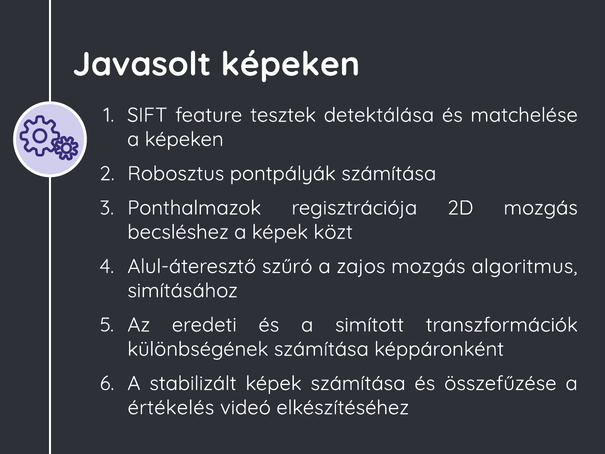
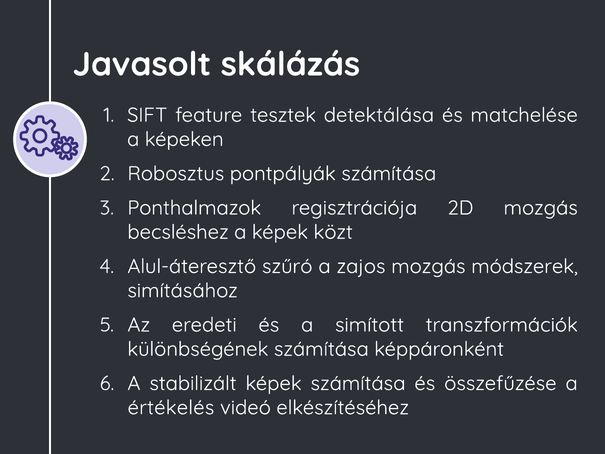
Javasolt képeken: képeken -> skálázás (290, 64)
algoritmus: algoritmus -> módszerek (525, 266)
